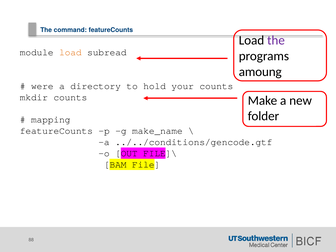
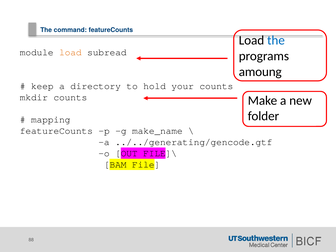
the colour: purple -> blue (276, 40)
were: were -> keep (42, 86)
../../conditions/gencode.gtf: ../../conditions/gencode.gtf -> ../../generating/gencode.gtf (194, 142)
